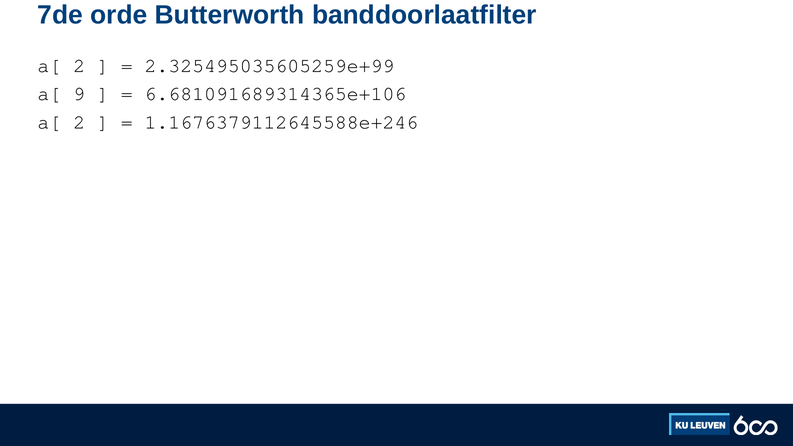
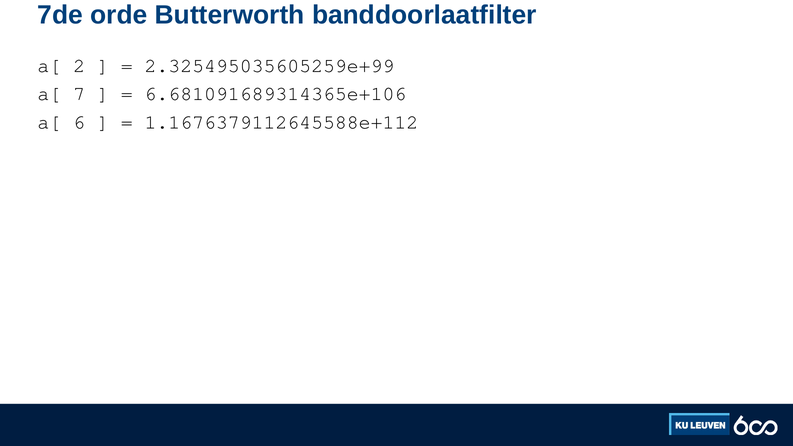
9: 9 -> 7 (79, 94)
2: 2 -> 6 (79, 122)
1.1676379112645588e+246: 1.1676379112645588e+246 -> 1.1676379112645588e+112 (281, 122)
